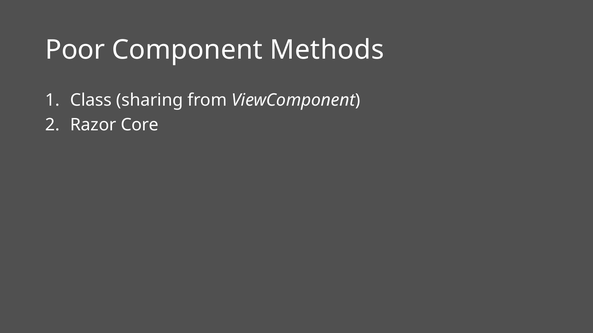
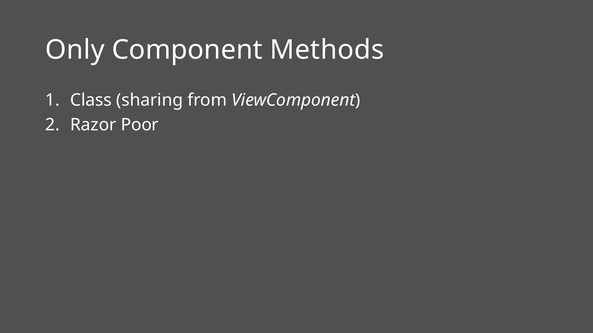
Poor: Poor -> Only (75, 50)
Core: Core -> Poor (140, 125)
